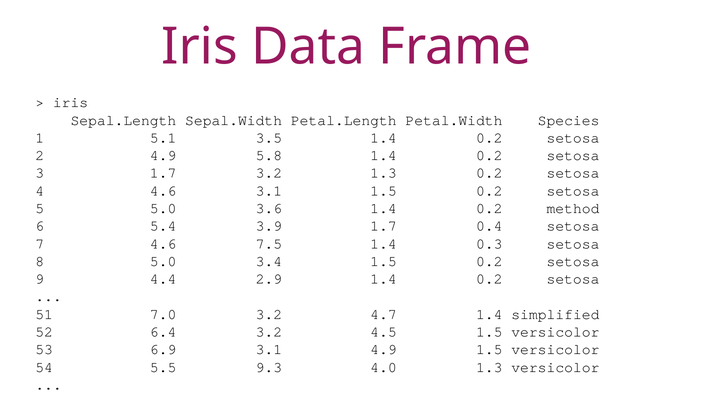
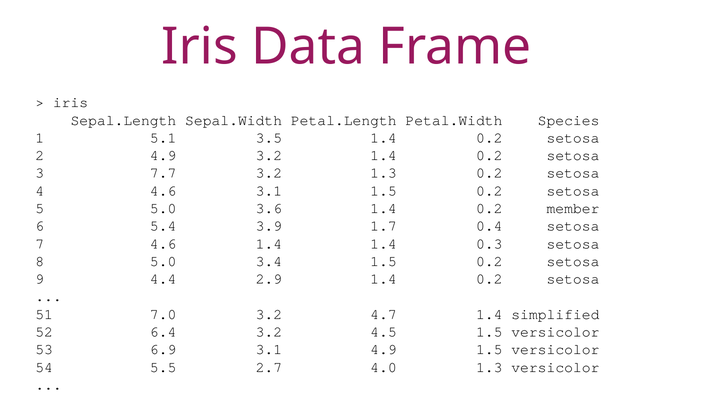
4.9 5.8: 5.8 -> 3.2 (269, 156)
3 1.7: 1.7 -> 7.7 (163, 173)
method: method -> member (573, 208)
4.6 7.5: 7.5 -> 1.4 (269, 244)
9.3: 9.3 -> 2.7 (269, 367)
